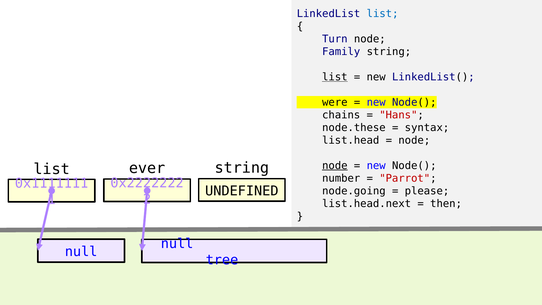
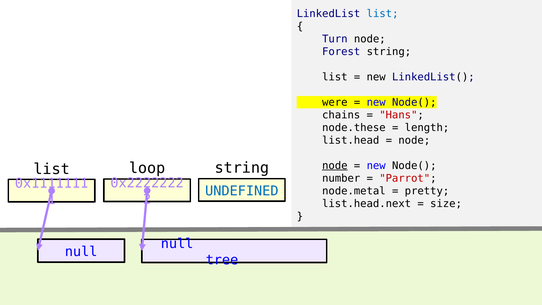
Family: Family -> Forest (341, 52)
list underline: present -> none (335, 77)
syntax: syntax -> length (427, 128)
ever: ever -> loop (147, 168)
UNDEFINED colour: black -> blue (242, 191)
node.going: node.going -> node.metal (354, 191)
please: please -> pretty (427, 191)
then: then -> size (446, 203)
